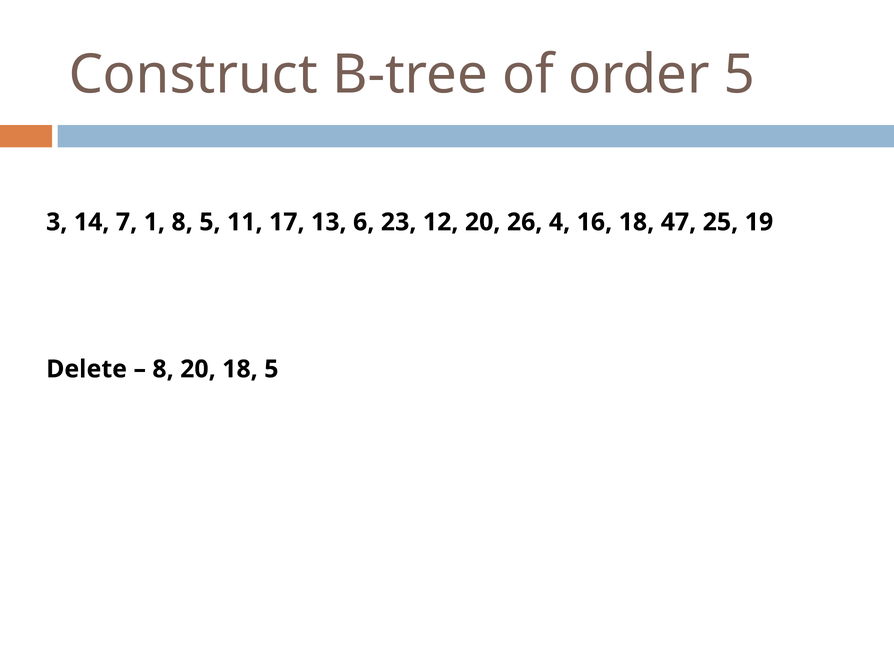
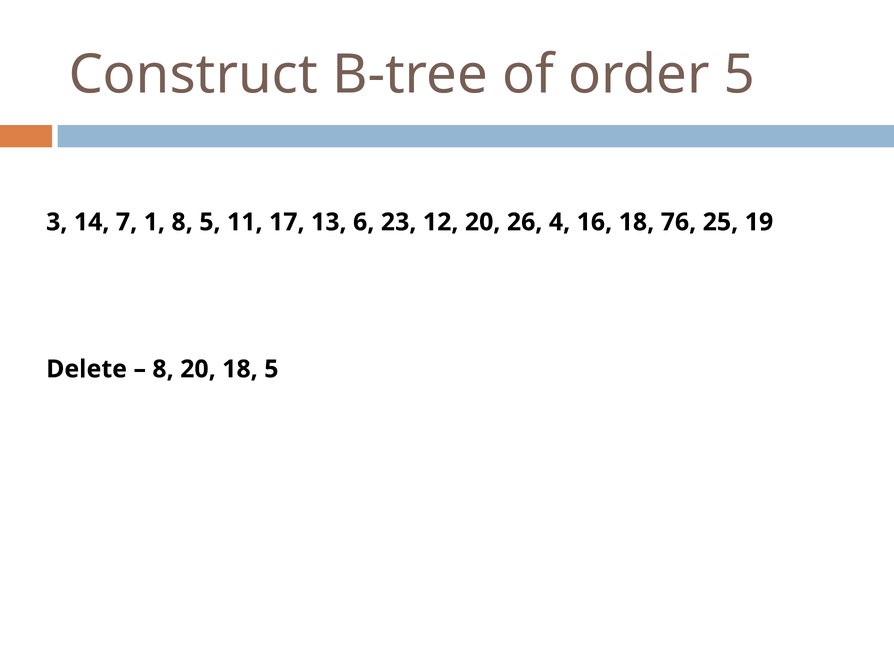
47: 47 -> 76 (678, 222)
